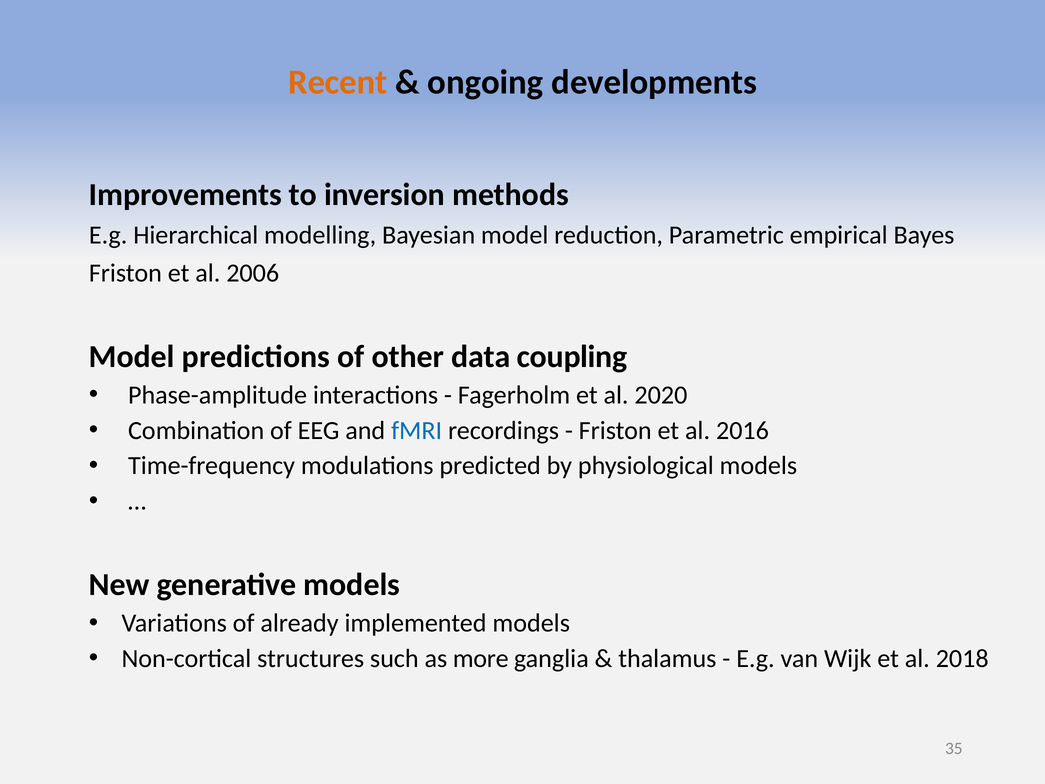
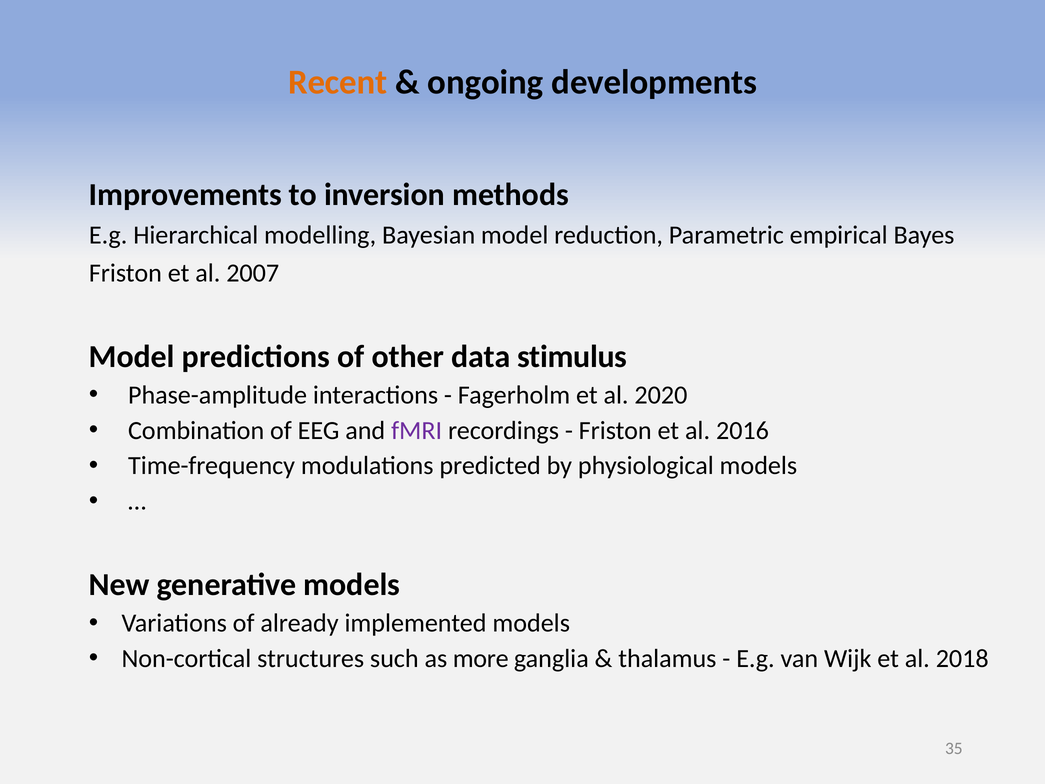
2006: 2006 -> 2007 (253, 273)
coupling: coupling -> stimulus (572, 356)
fMRI colour: blue -> purple (417, 430)
